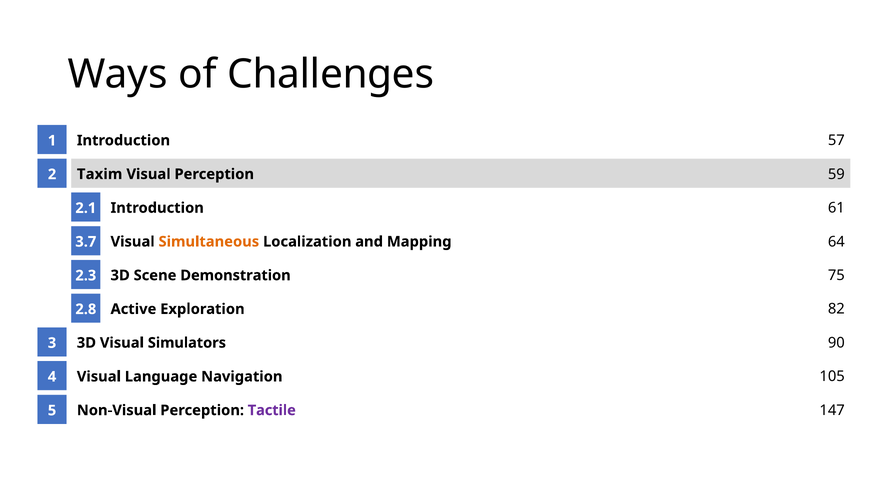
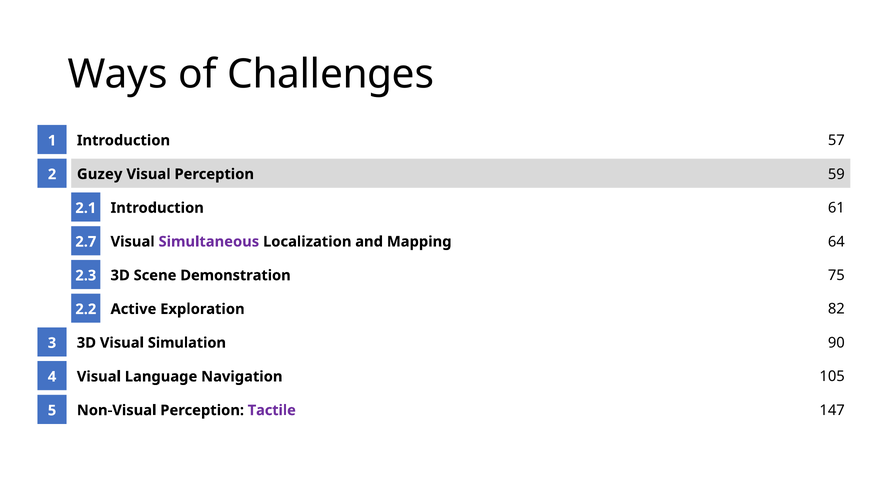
Taxim: Taxim -> Guzey (100, 174)
Simultaneous colour: orange -> purple (209, 242)
3.7: 3.7 -> 2.7 (86, 242)
2.8: 2.8 -> 2.2 (86, 310)
Simulators: Simulators -> Simulation (187, 343)
